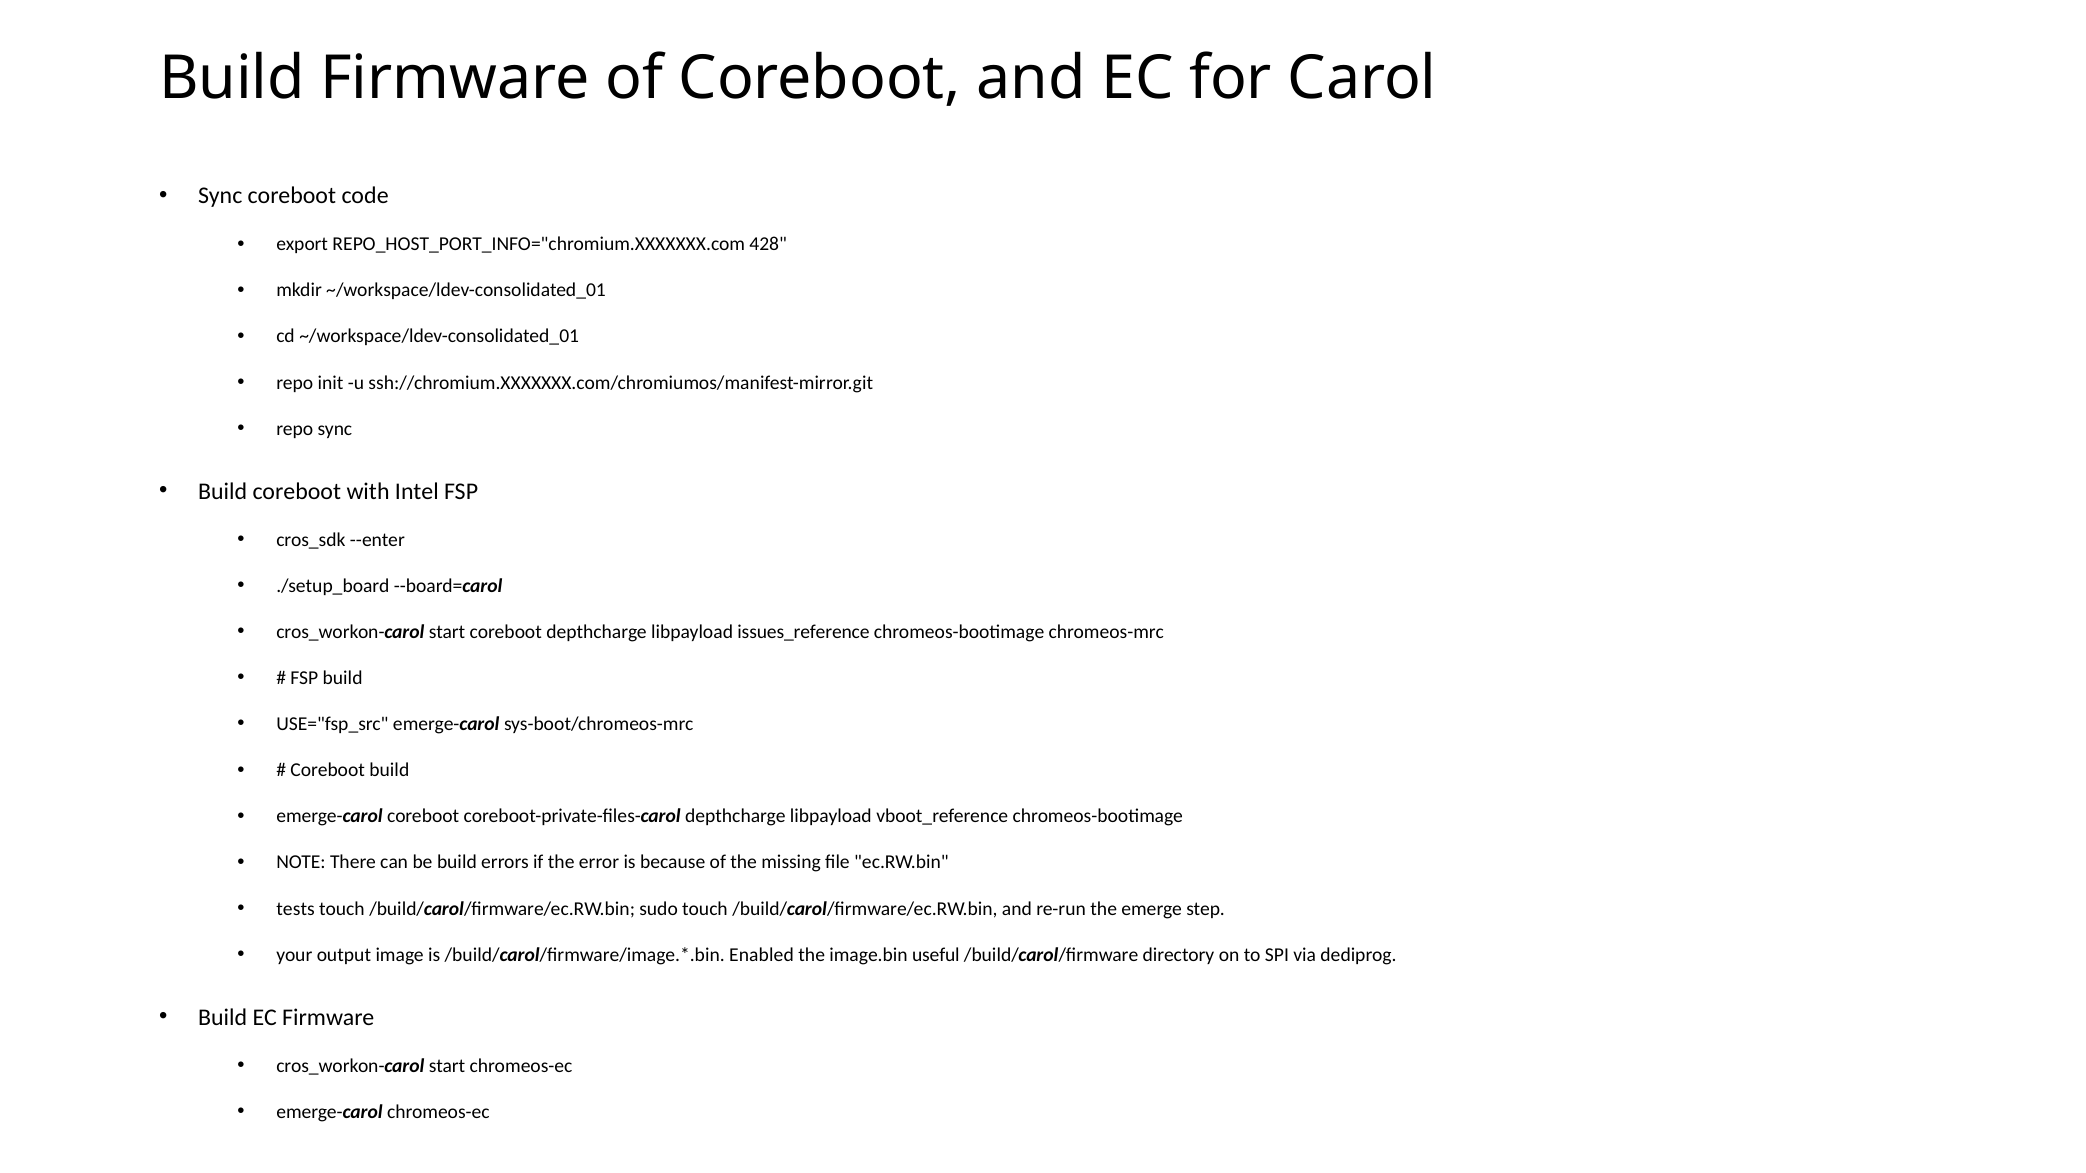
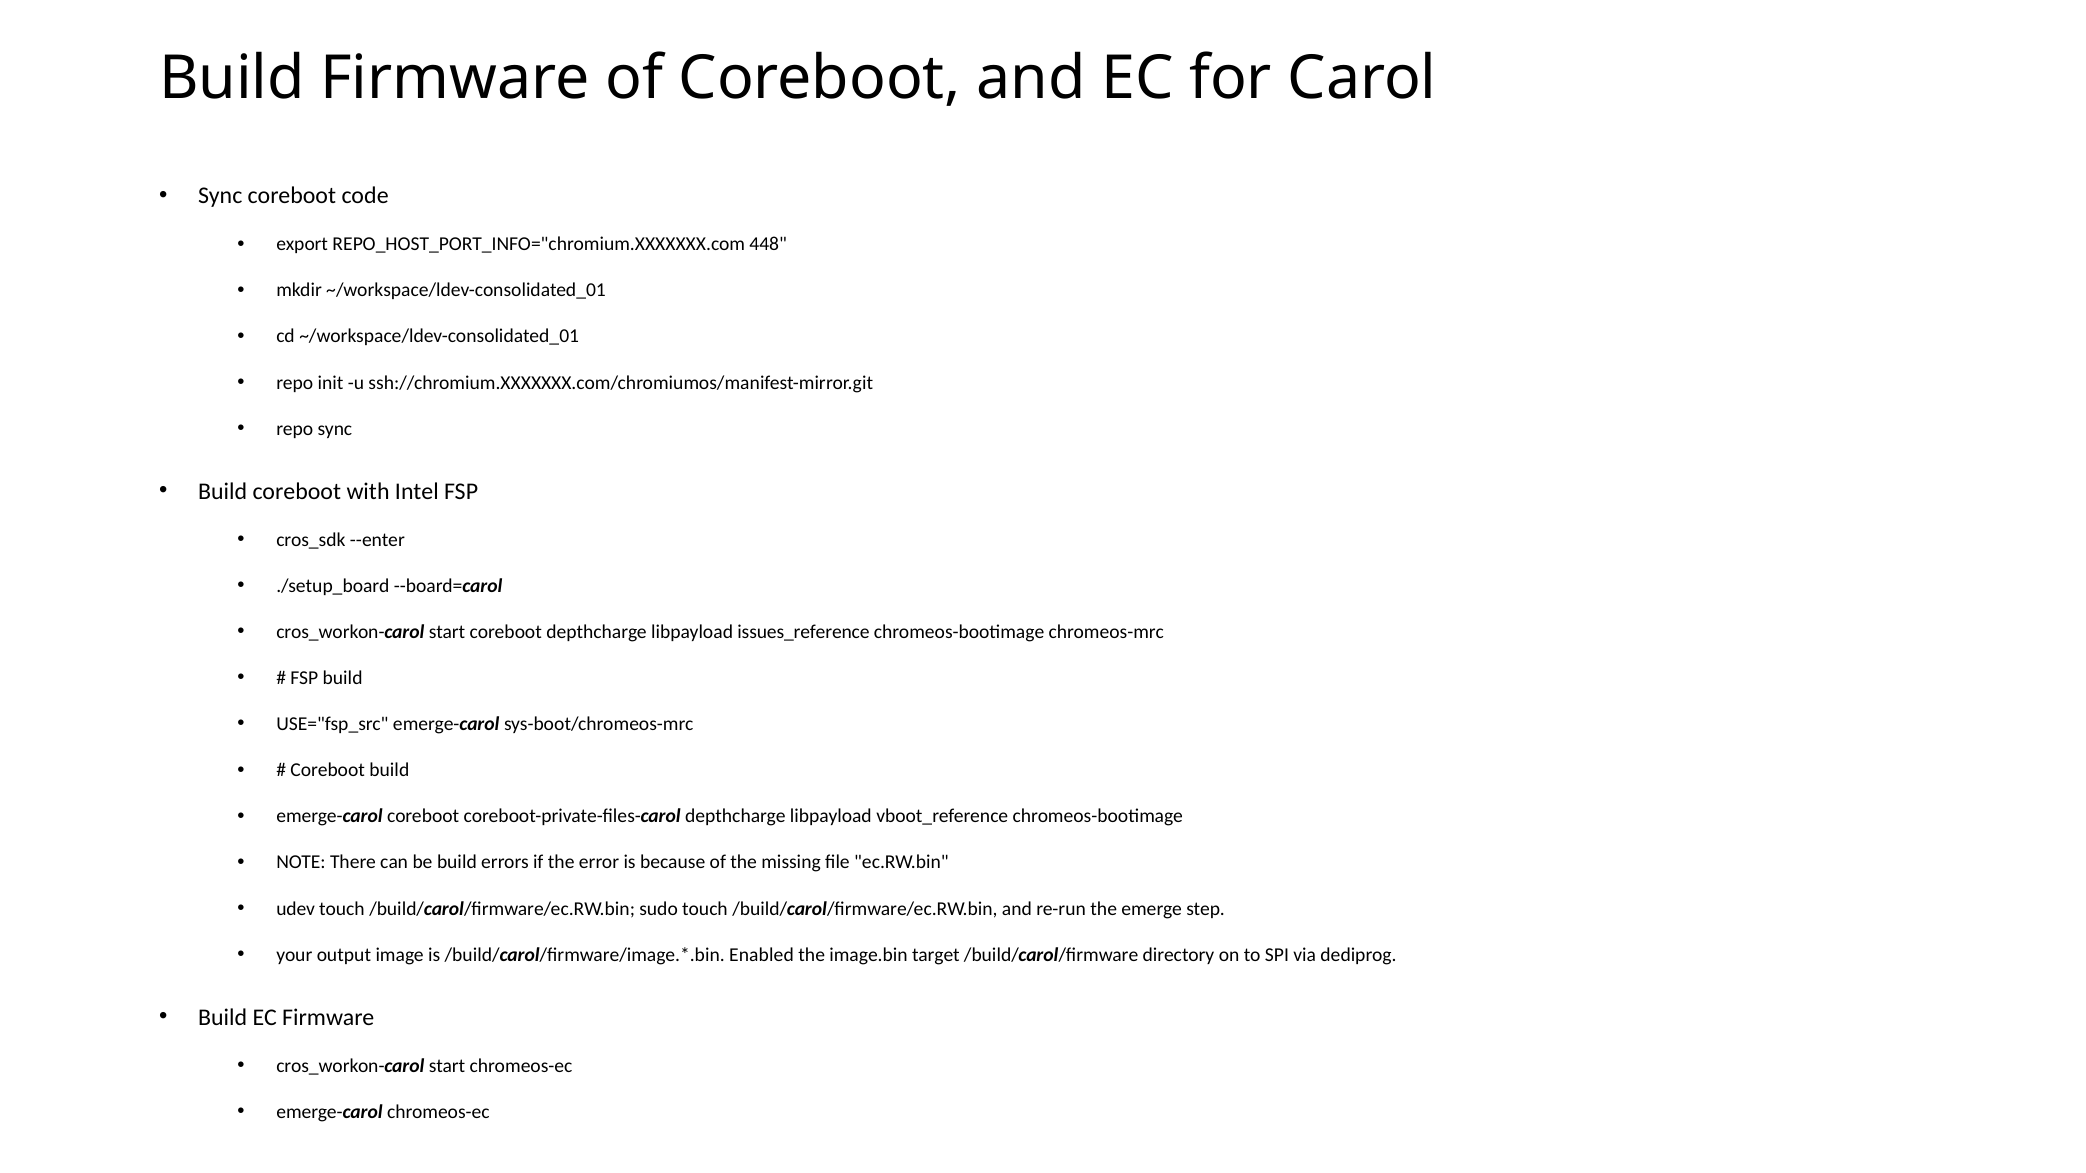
428: 428 -> 448 (768, 244)
tests: tests -> udev (296, 909)
useful: useful -> target (936, 955)
